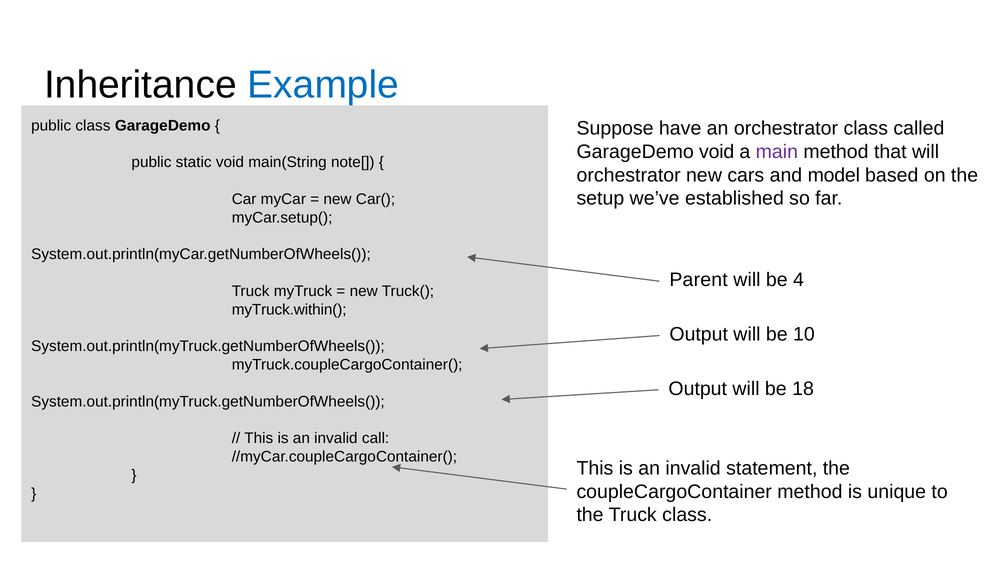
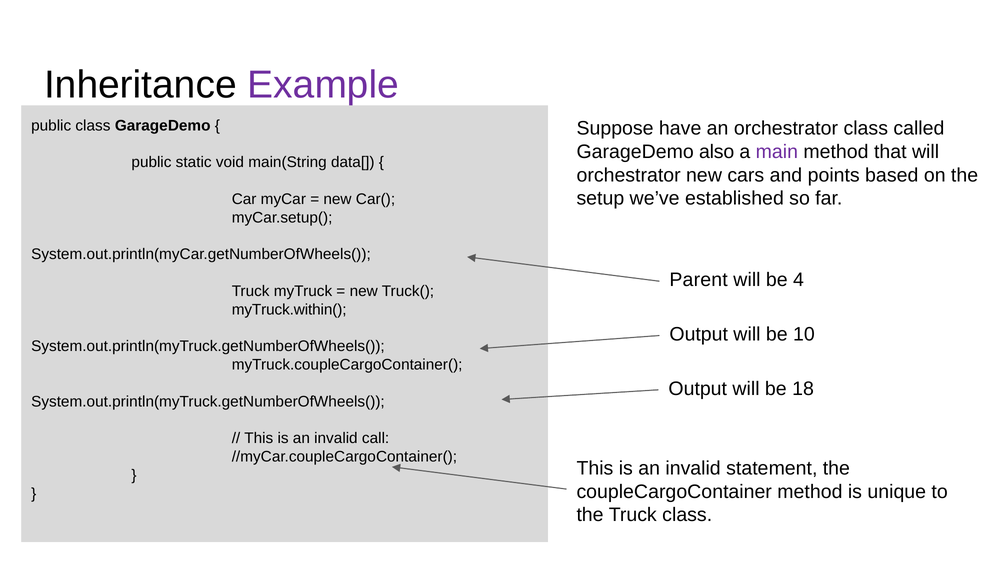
Example colour: blue -> purple (323, 85)
GarageDemo void: void -> also (717, 152)
note[: note[ -> data[ (353, 162)
model: model -> points (834, 175)
